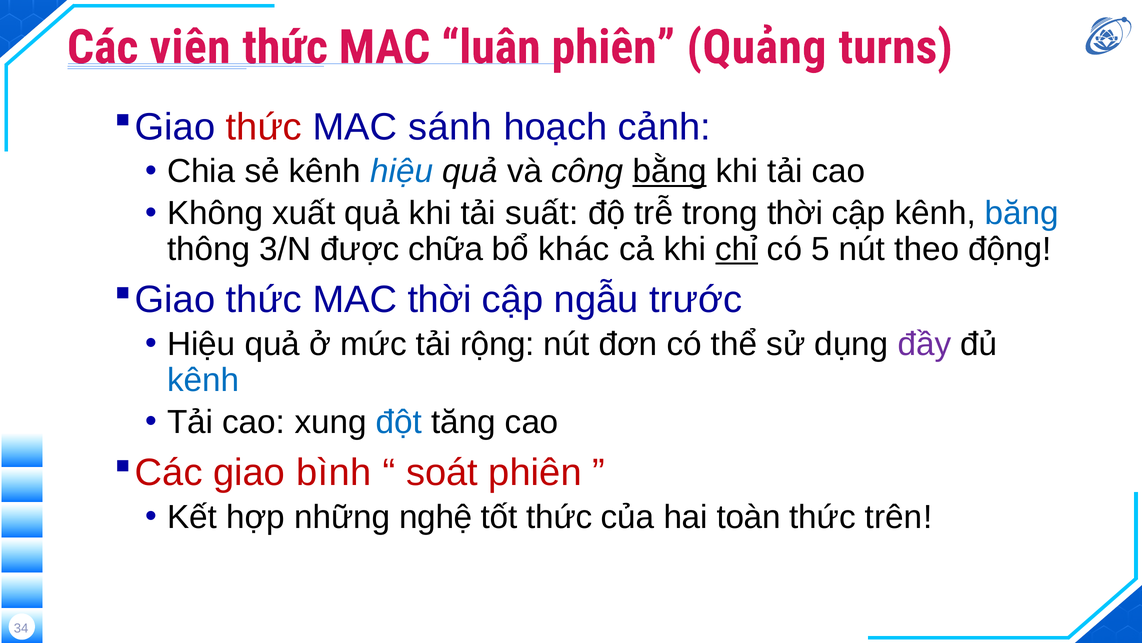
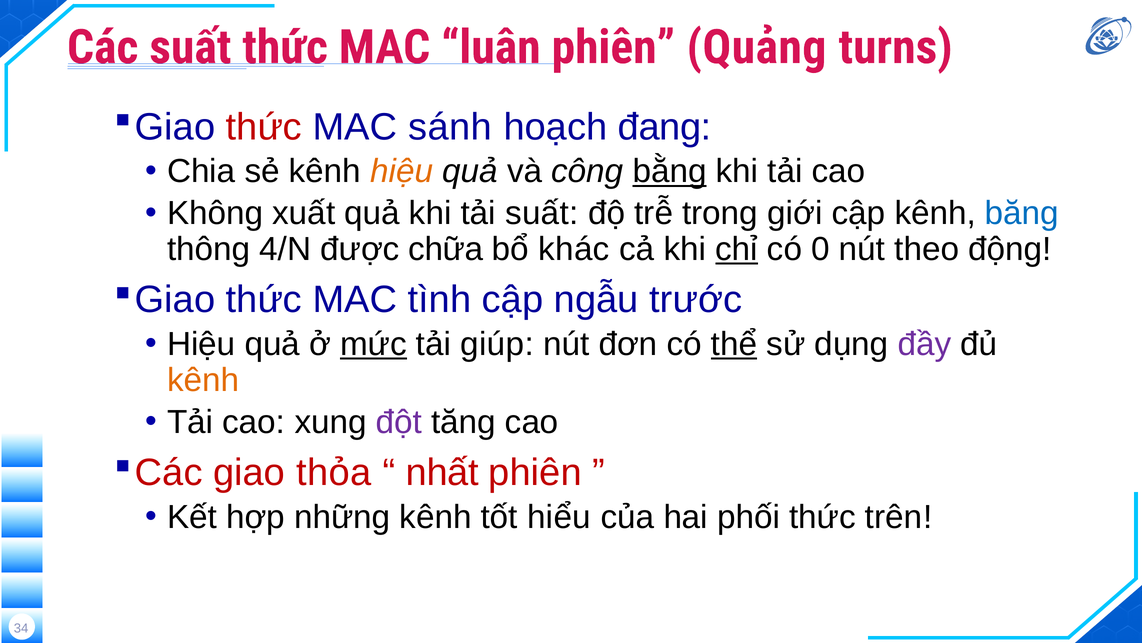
Các viên: viên -> suất (190, 47)
cảnh: cảnh -> đang (665, 127)
hiệu colour: blue -> orange (402, 171)
trong thời: thời -> giới (795, 213)
3/N: 3/N -> 4/N (285, 249)
5: 5 -> 0 (821, 249)
MAC thời: thời -> tình (440, 299)
mức underline: none -> present (374, 344)
rộng: rộng -> giúp (497, 344)
thể underline: none -> present (734, 344)
kênh colour: blue -> orange (203, 380)
đột colour: blue -> purple (399, 422)
bình: bình -> thỏa (334, 472)
soát: soát -> nhất (442, 472)
những nghệ: nghệ -> kênh (436, 517)
tốt thức: thức -> hiểu (559, 517)
toàn: toàn -> phối (749, 517)
